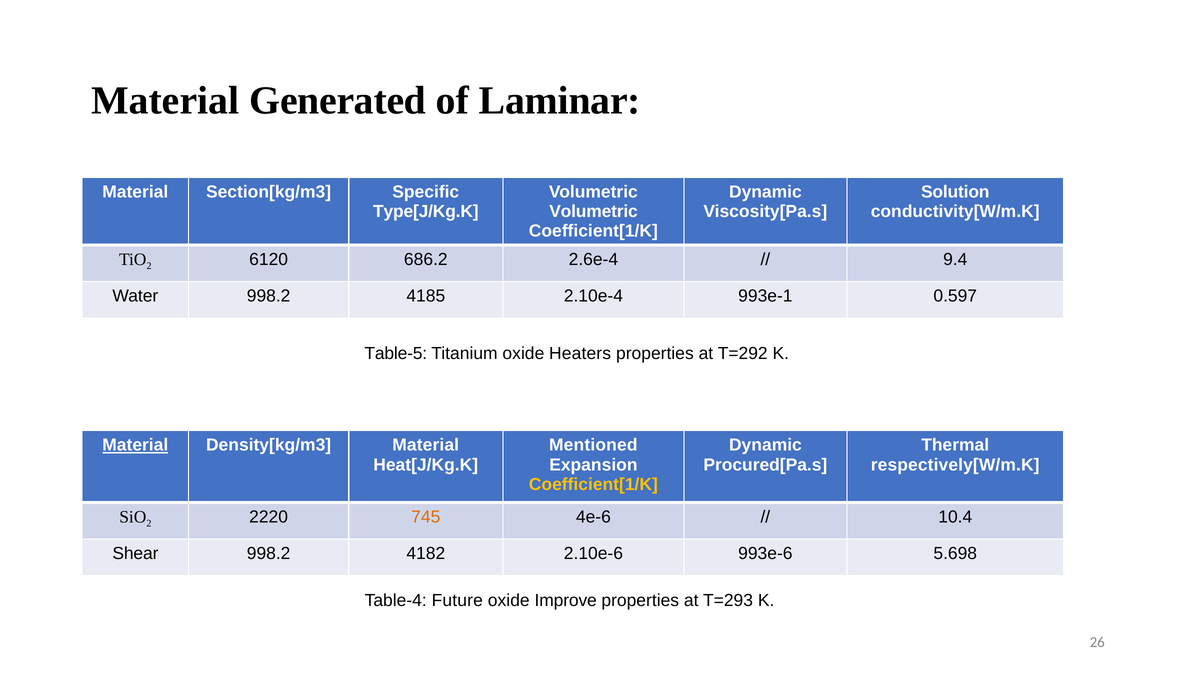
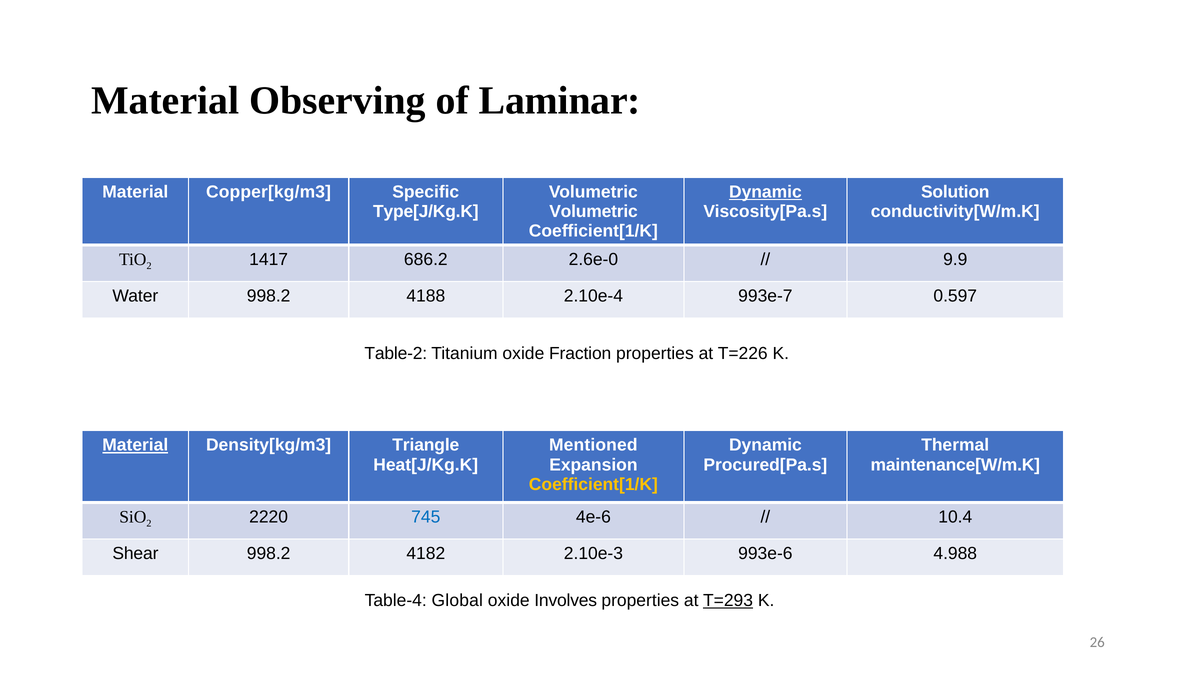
Generated: Generated -> Observing (338, 101)
Section[kg/m3: Section[kg/m3 -> Copper[kg/m3 (269, 192)
Dynamic underline: none -> present (765, 192)
6120: 6120 -> 1417 (269, 260)
2.6e-4: 2.6e-4 -> 2.6e-0 (593, 260)
9.4: 9.4 -> 9.9 (955, 260)
4185: 4185 -> 4188 (426, 296)
993e-1: 993e-1 -> 993e-7 (765, 296)
Table-5: Table-5 -> Table-2 (396, 353)
Heaters: Heaters -> Fraction (580, 353)
T=292: T=292 -> T=226 (743, 353)
Density[kg/m3 Material: Material -> Triangle (426, 445)
respectively[W/m.K: respectively[W/m.K -> maintenance[W/m.K (955, 465)
745 colour: orange -> blue (426, 517)
2.10e-6: 2.10e-6 -> 2.10e-3 (593, 553)
5.698: 5.698 -> 4.988 (955, 553)
Future: Future -> Global (457, 600)
Improve: Improve -> Involves (566, 600)
T=293 underline: none -> present (728, 600)
